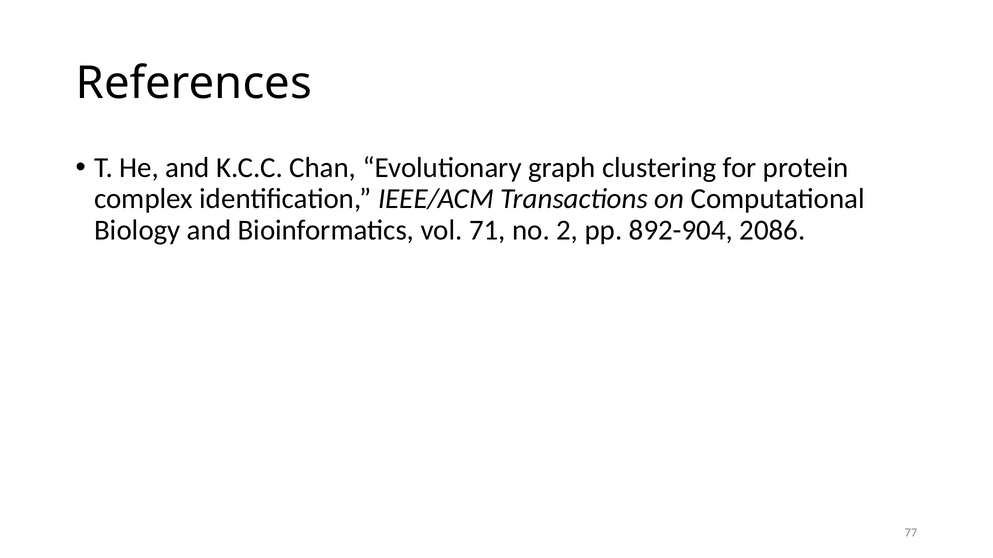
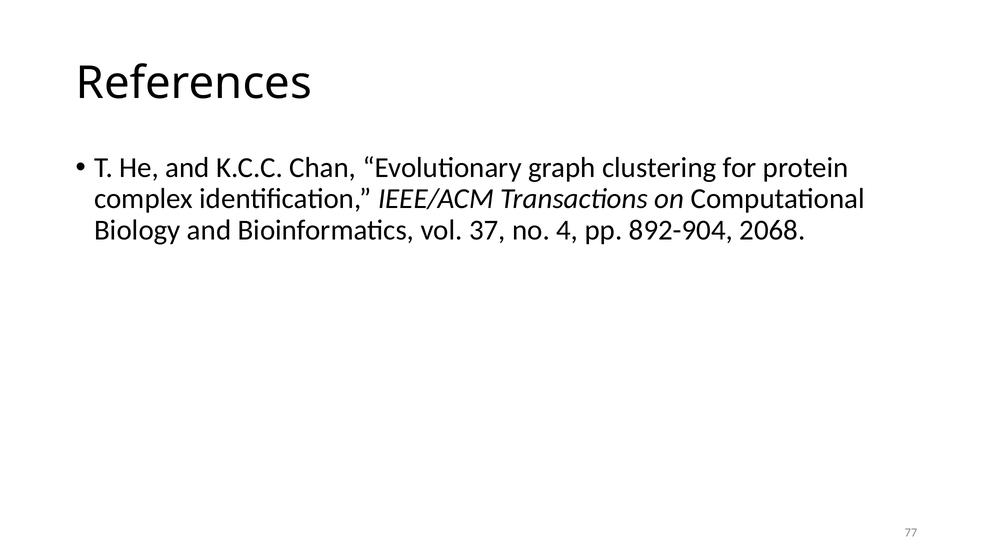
71: 71 -> 37 (487, 230)
2: 2 -> 4 (567, 230)
2086: 2086 -> 2068 (772, 230)
